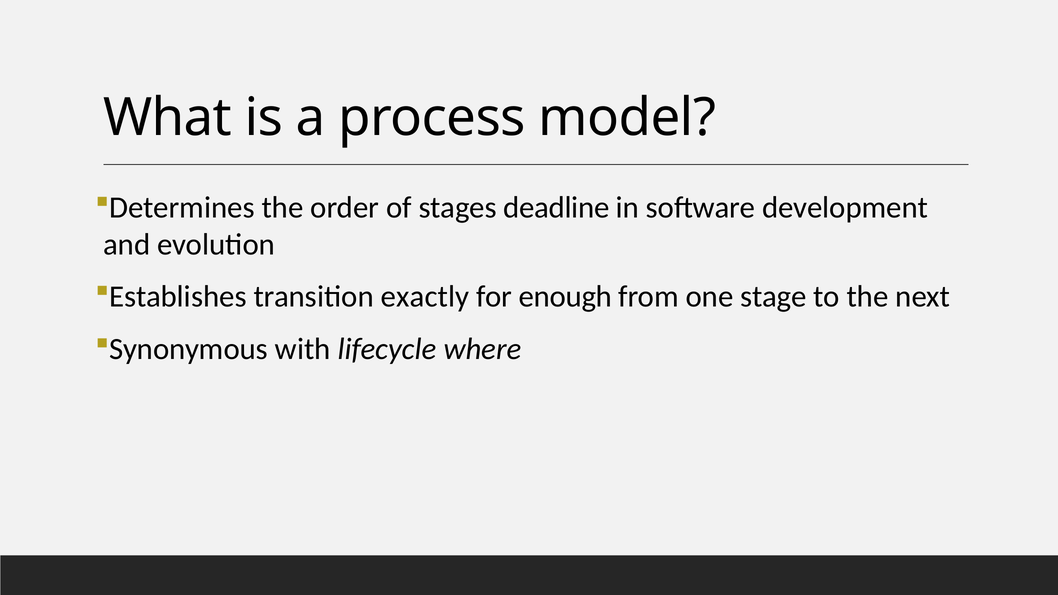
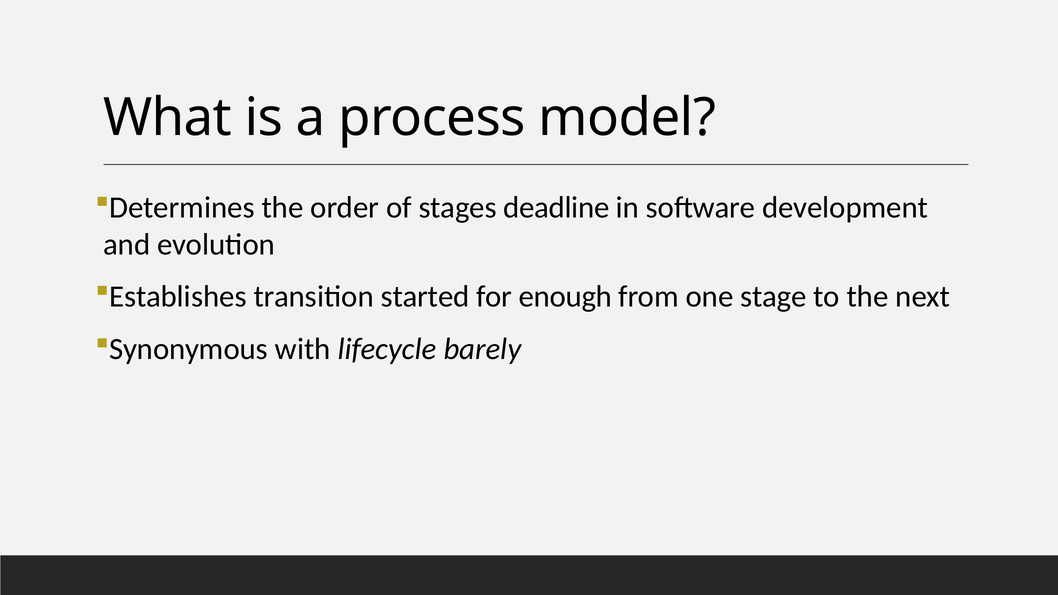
exactly: exactly -> started (425, 297)
where: where -> barely (482, 349)
